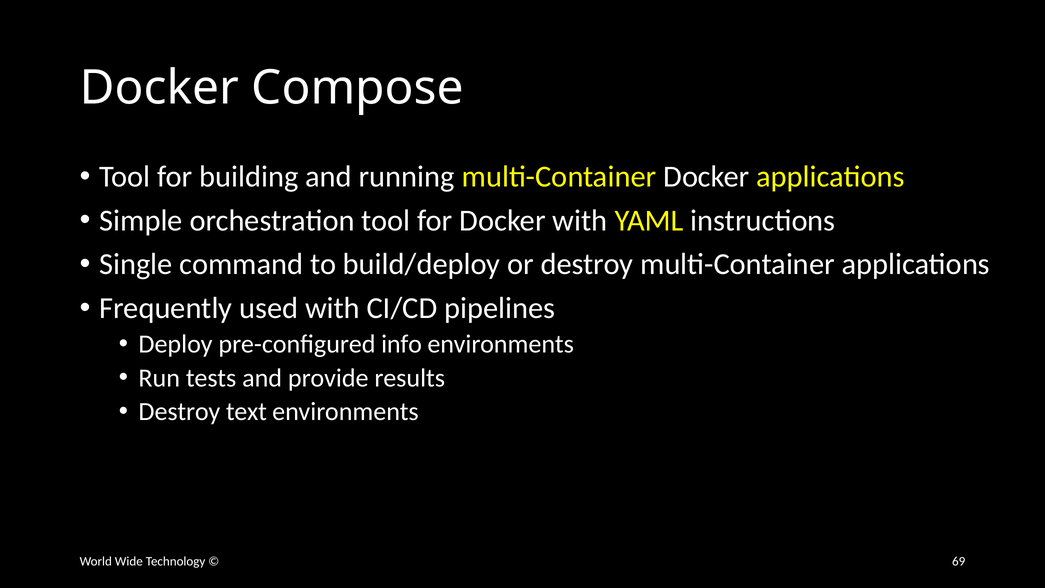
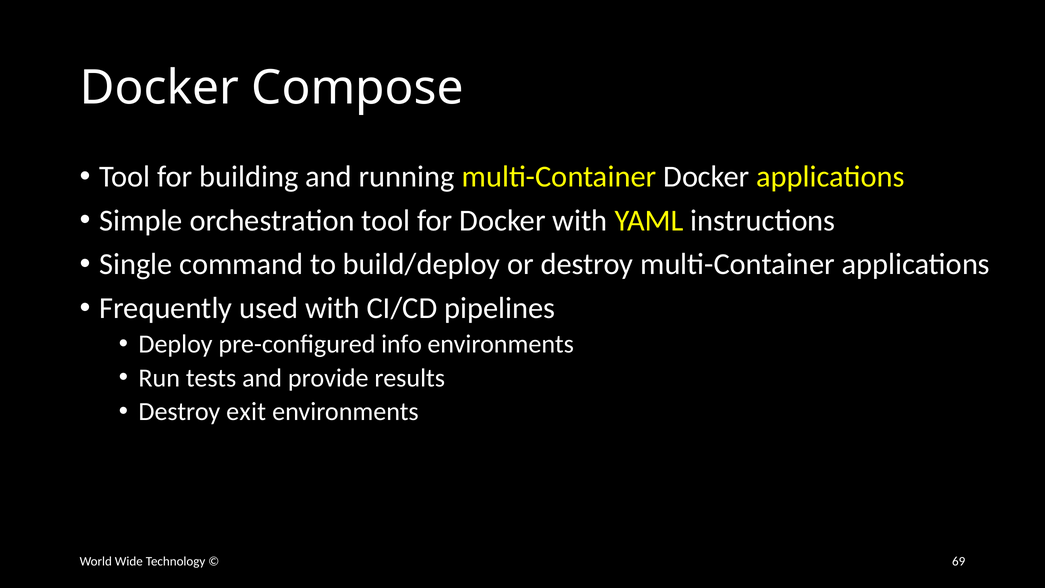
text: text -> exit (246, 411)
